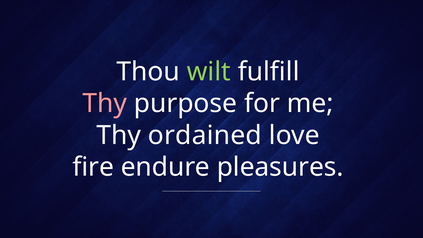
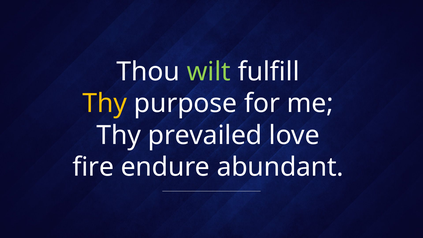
Thy colour: pink -> yellow (105, 104)
ordained: ordained -> prevailed (205, 135)
pleasures: pleasures -> abundant (280, 167)
